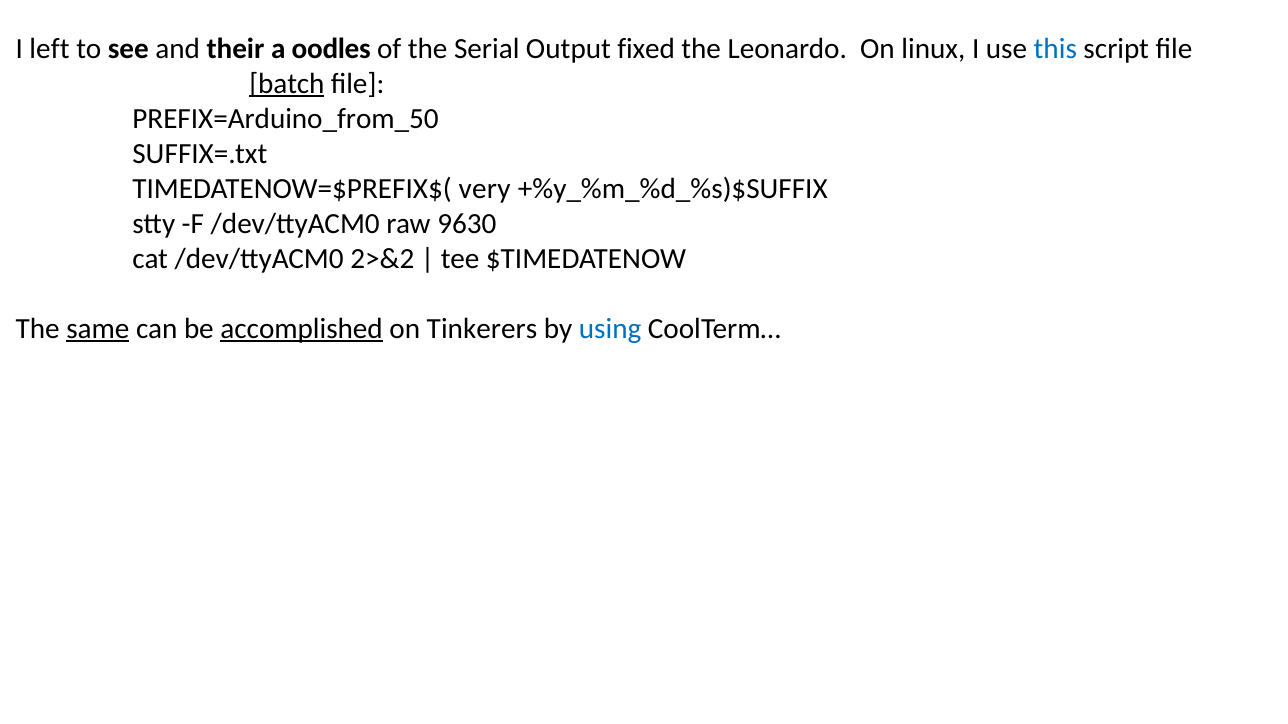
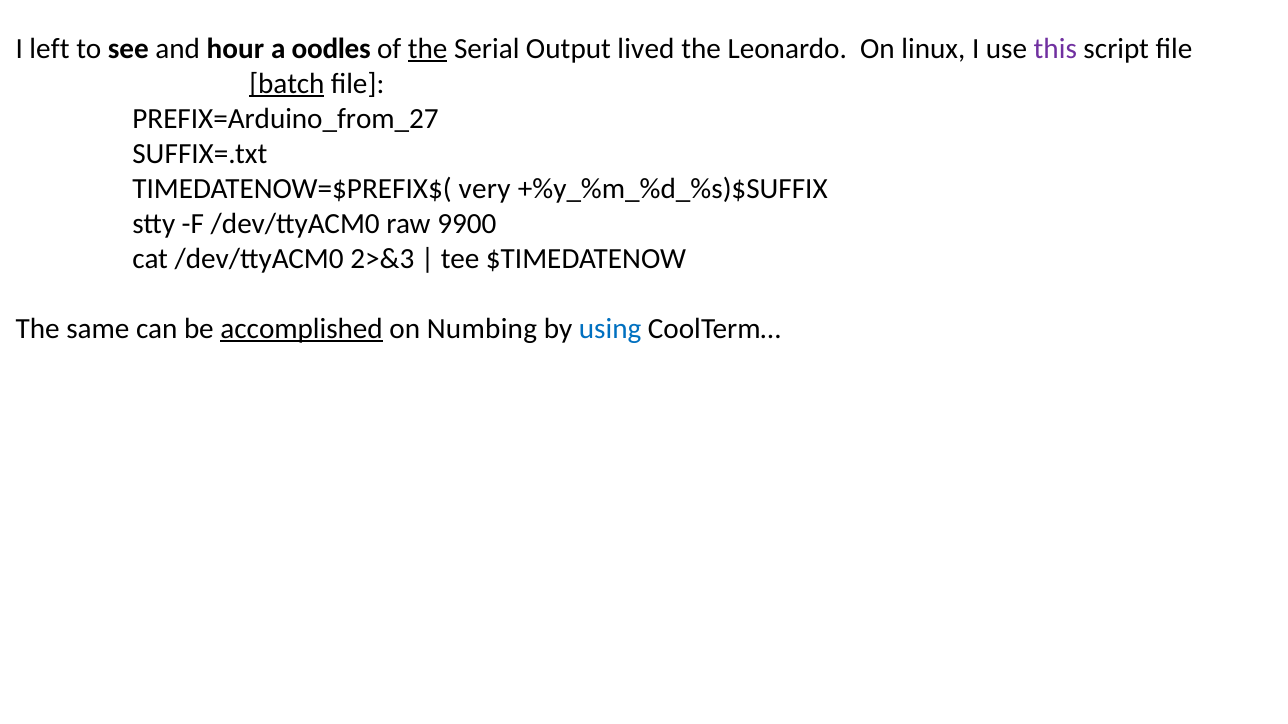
their: their -> hour (235, 49)
the underline: none -> present (428, 49)
fixed: fixed -> lived (646, 49)
this colour: blue -> purple (1055, 49)
PREFIX=Arduino_from_50: PREFIX=Arduino_from_50 -> PREFIX=Arduino_from_27 (286, 119)
9630: 9630 -> 9900 (467, 224)
2>&2: 2>&2 -> 2>&3 (382, 259)
same underline: present -> none (98, 329)
Tinkerers: Tinkerers -> Numbing (482, 329)
